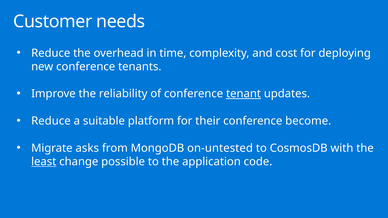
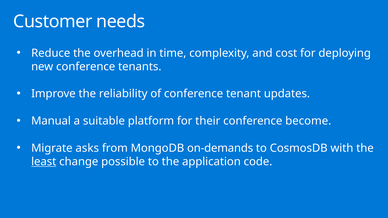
tenant underline: present -> none (244, 94)
Reduce: Reduce -> Manual (51, 121)
on-untested: on-untested -> on-demands (220, 148)
